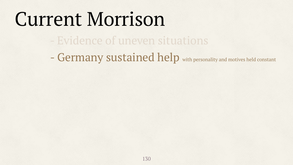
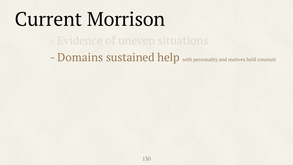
Germany: Germany -> Domains (80, 57)
